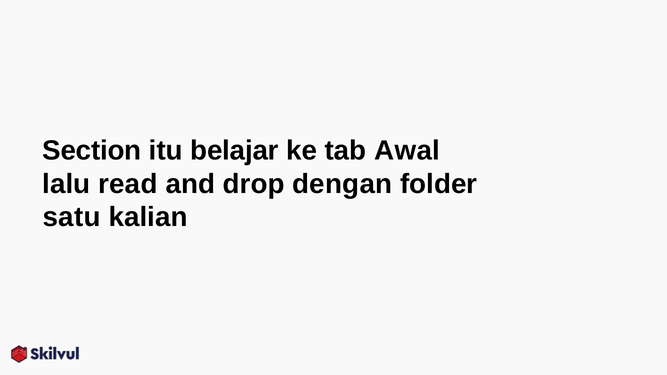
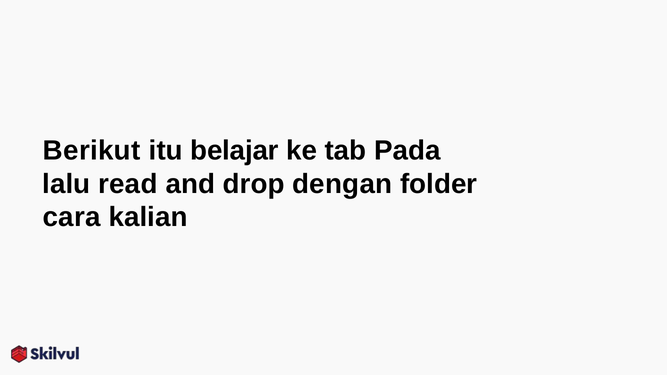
Section: Section -> Berikut (92, 151)
Awal: Awal -> Pada (407, 151)
satu: satu -> cara (72, 217)
